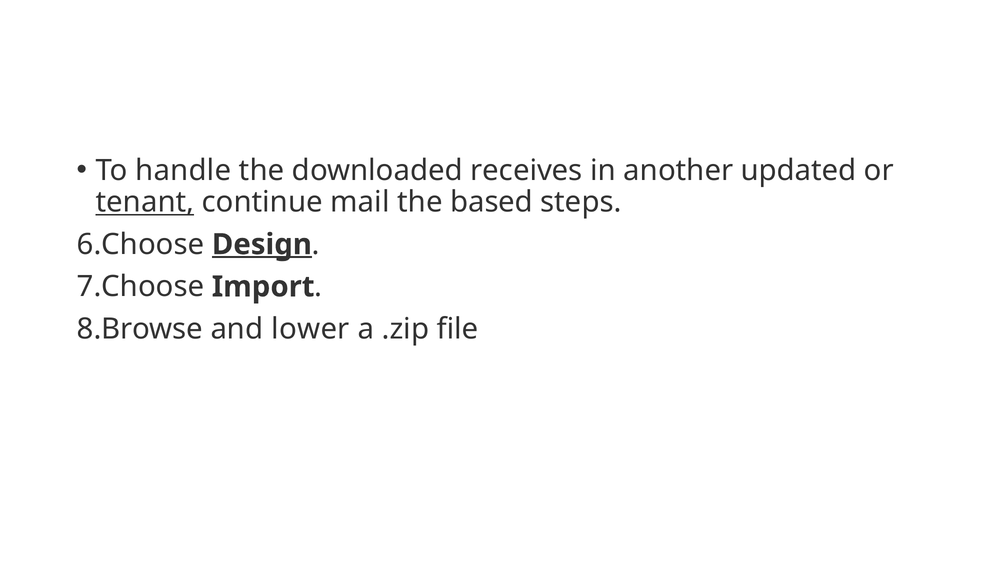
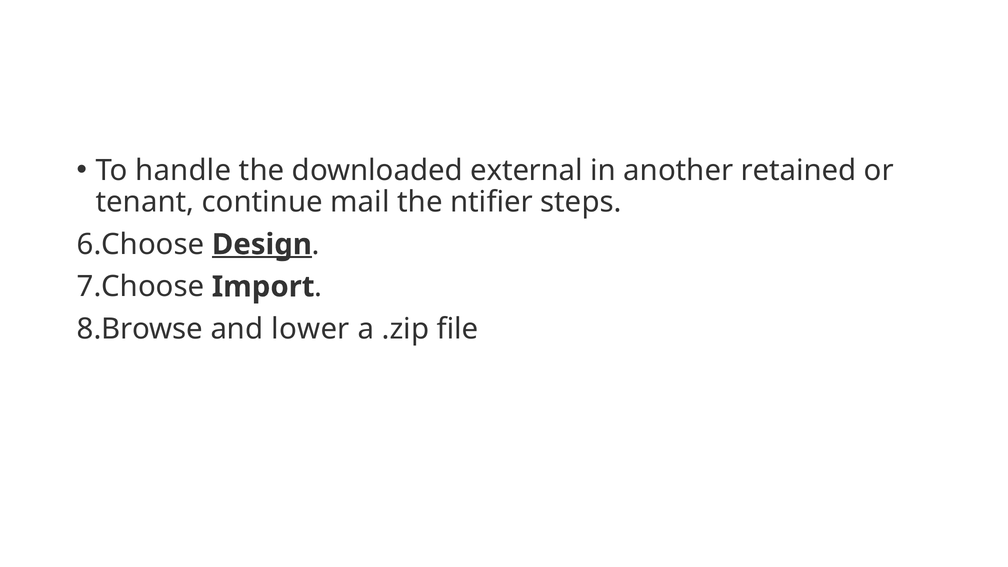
receives: receives -> external (527, 170)
updated: updated -> retained (799, 170)
tenant underline: present -> none (145, 202)
based: based -> ntifier (492, 202)
